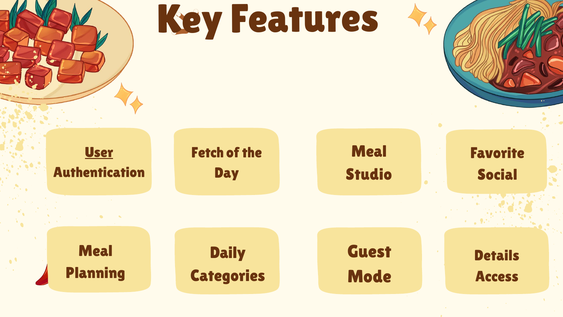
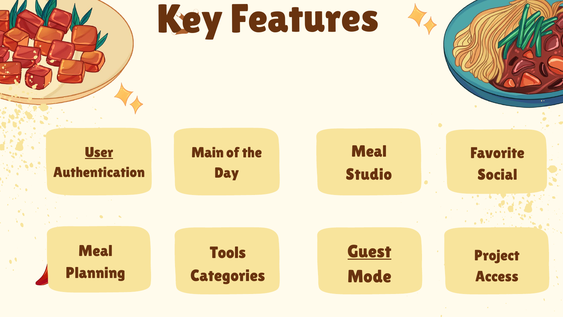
Fetch: Fetch -> Main (208, 152)
Guest underline: none -> present (369, 251)
Daily: Daily -> Tools (228, 253)
Details: Details -> Project (497, 255)
